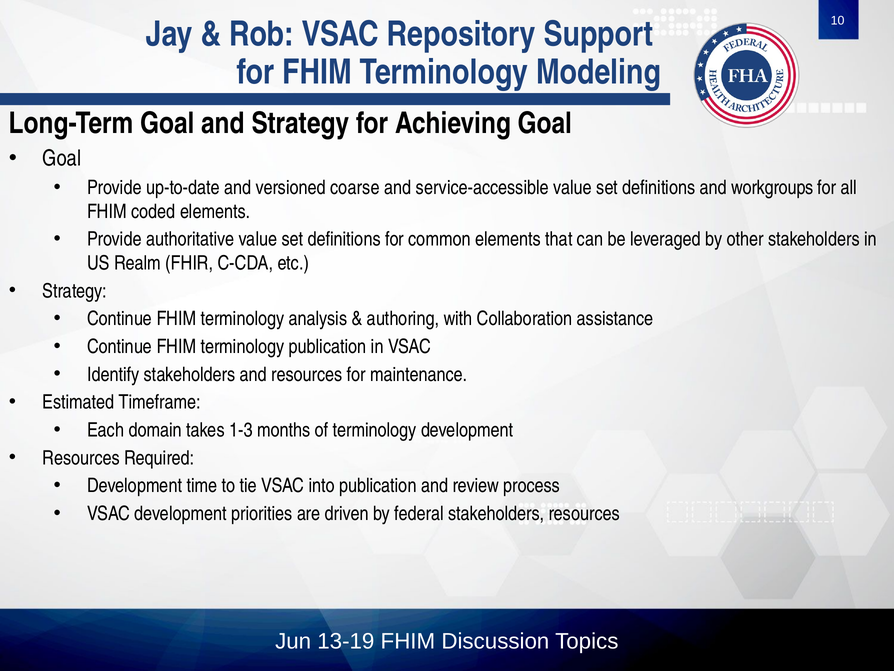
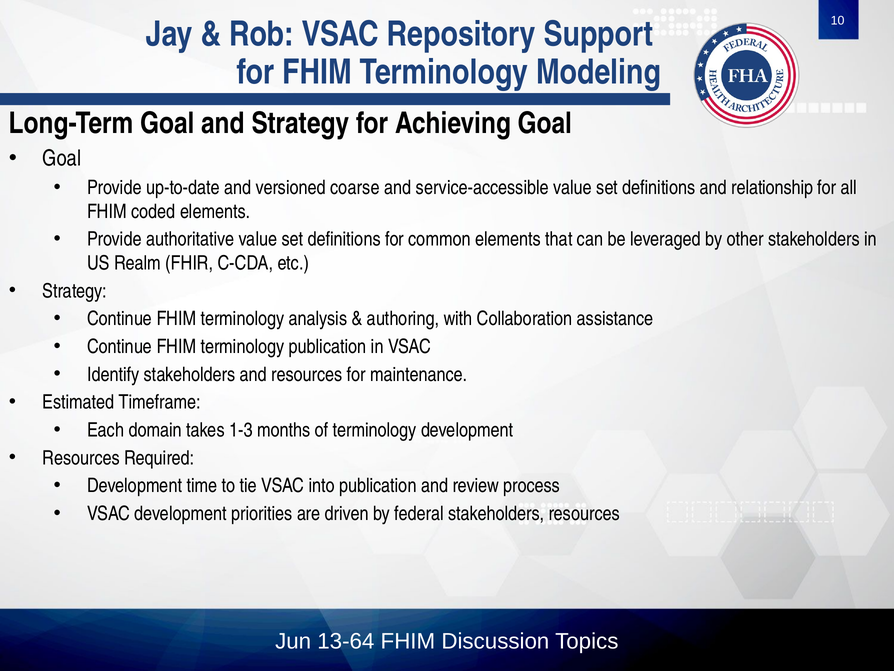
workgroups: workgroups -> relationship (772, 188)
13-19: 13-19 -> 13-64 (346, 641)
